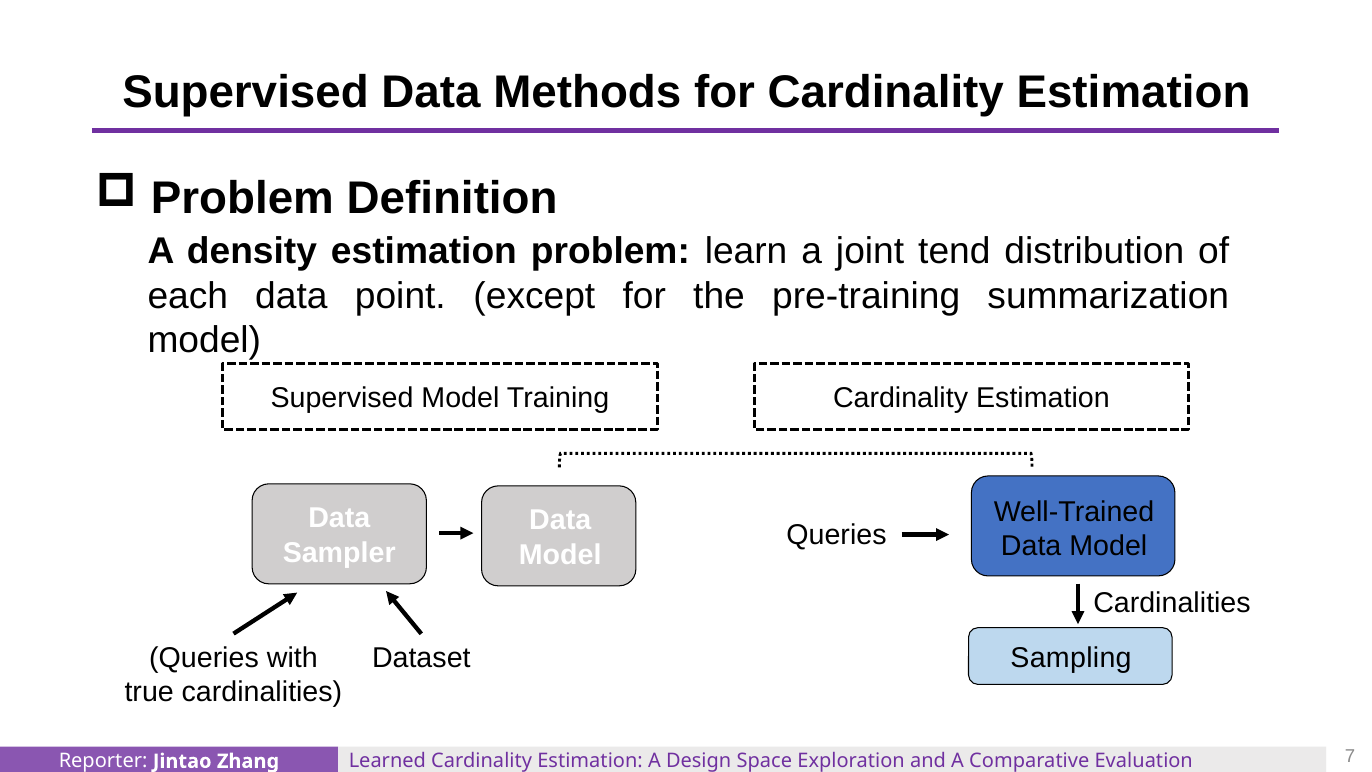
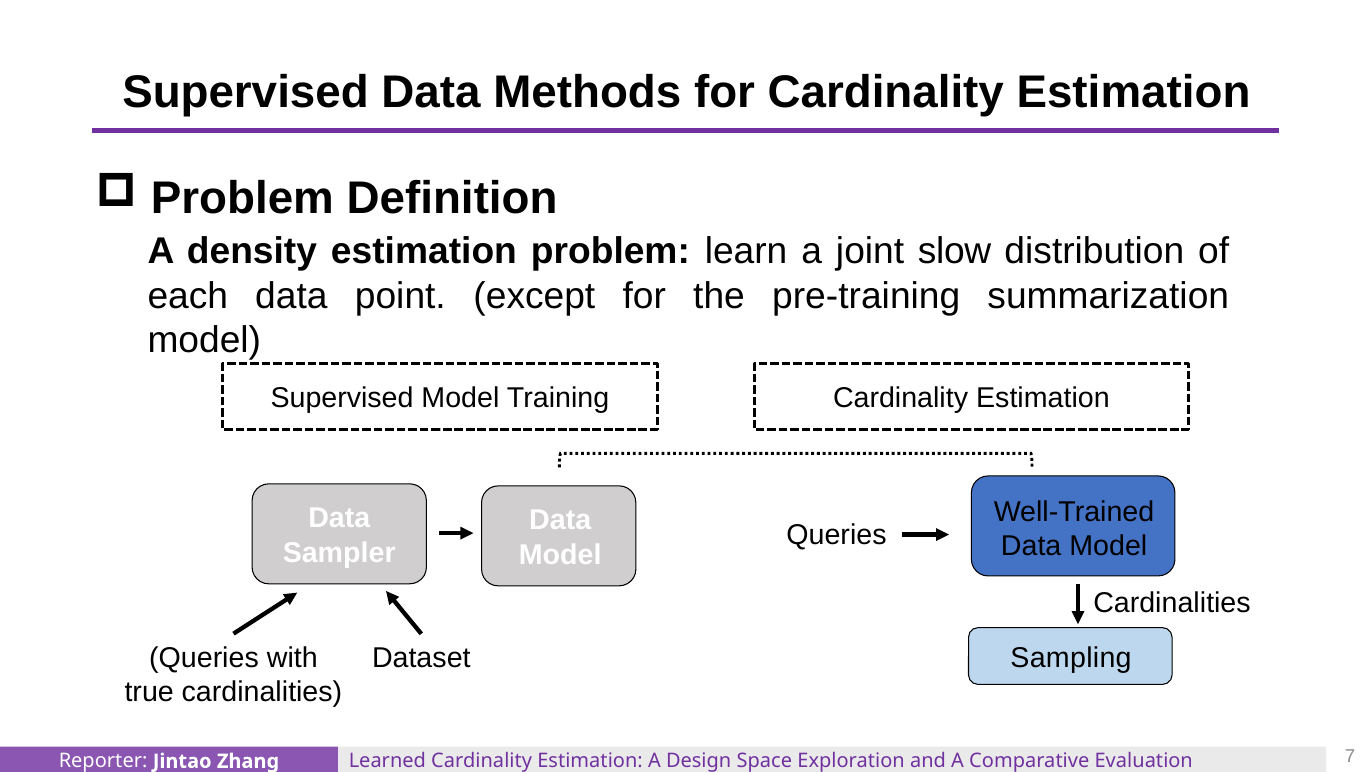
tend: tend -> slow (955, 251)
